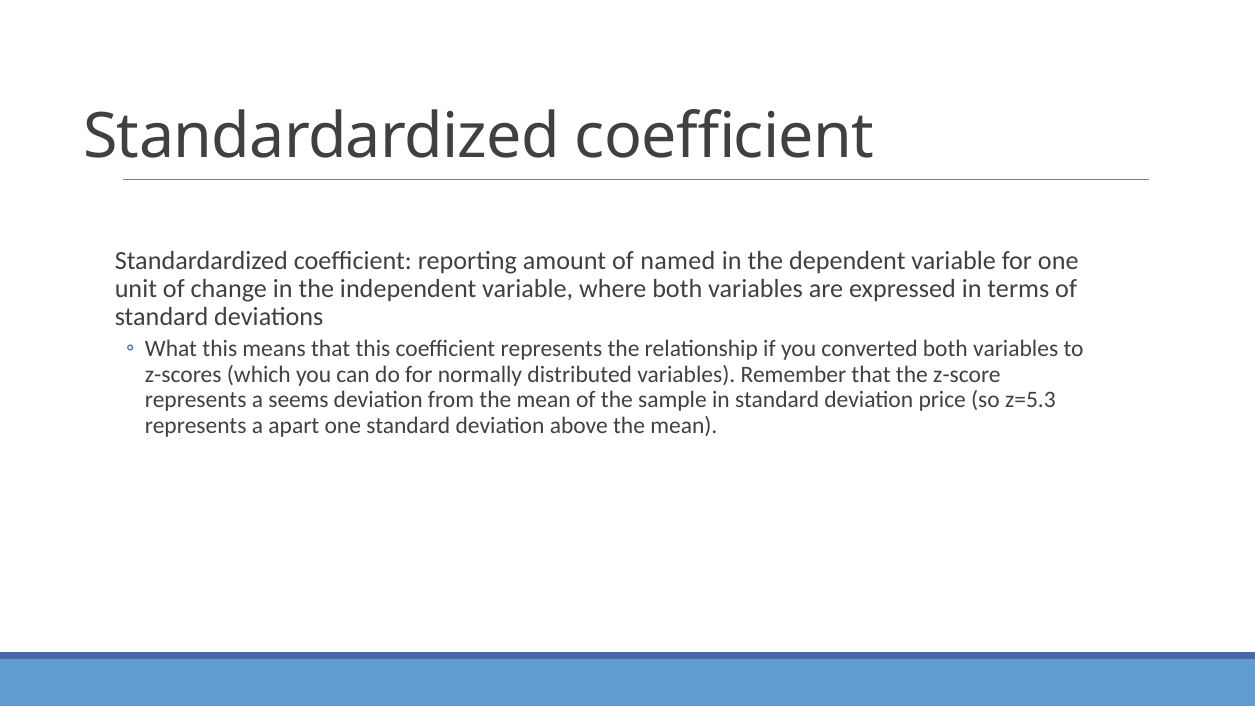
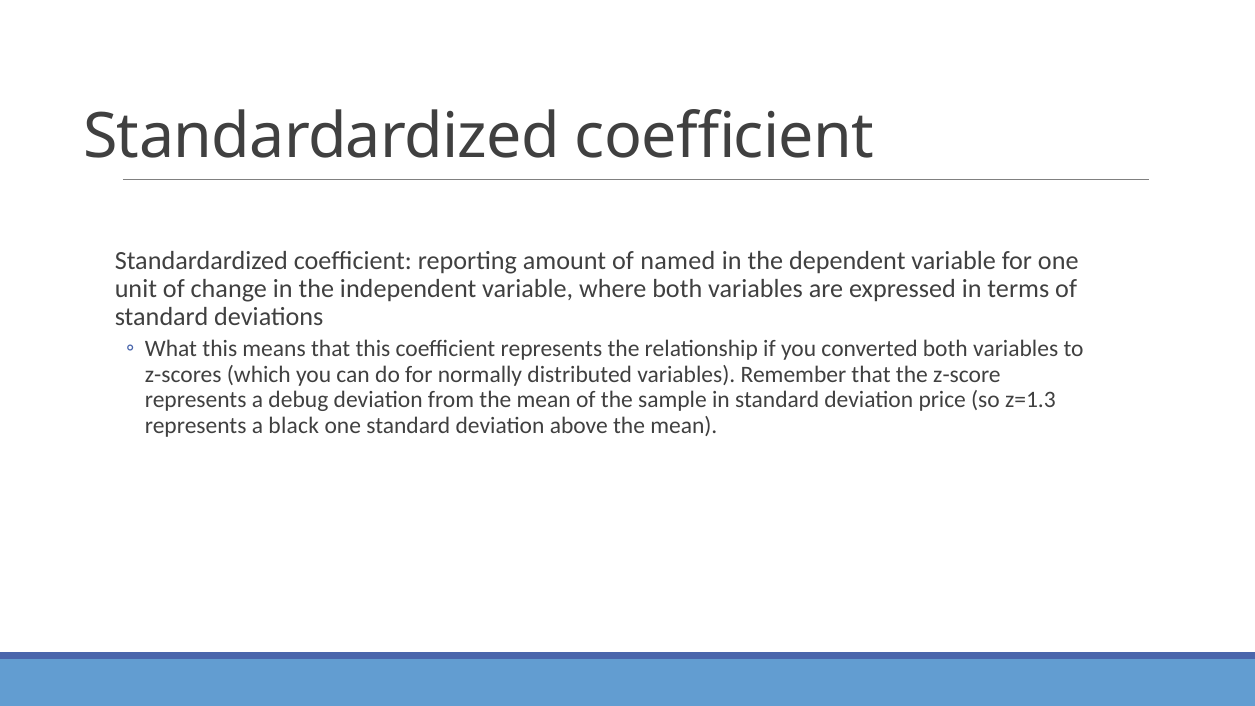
seems: seems -> debug (298, 400)
z=5.3: z=5.3 -> z=1.3 (1030, 400)
apart: apart -> black (294, 425)
